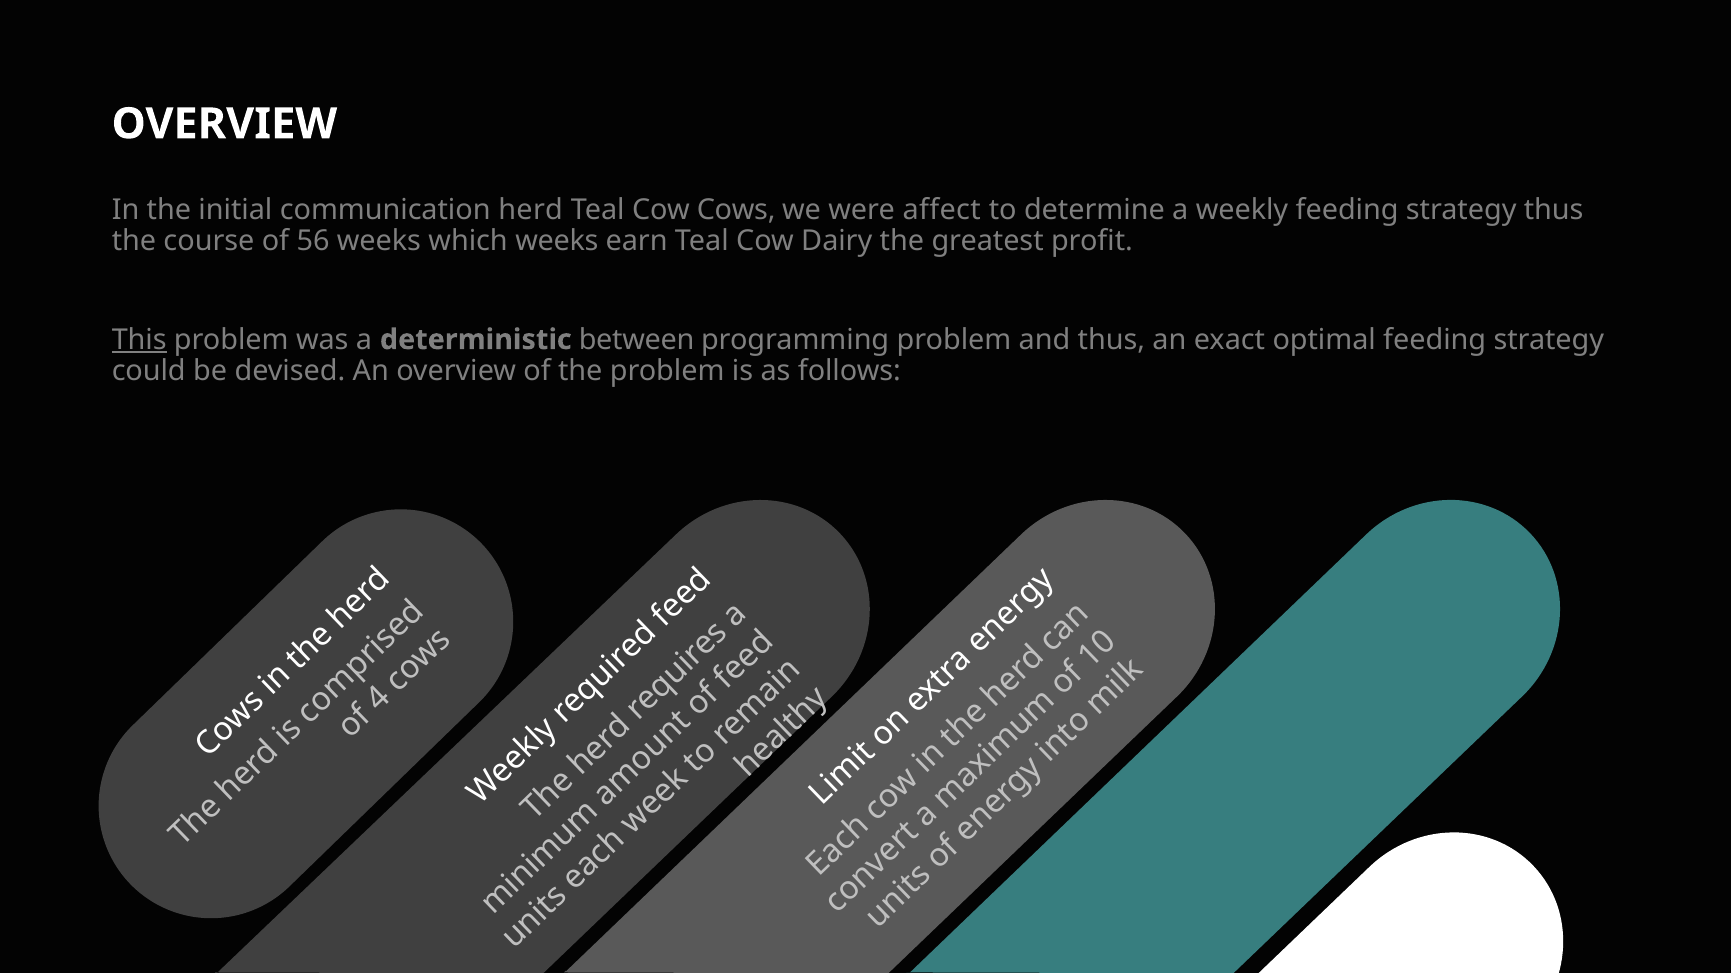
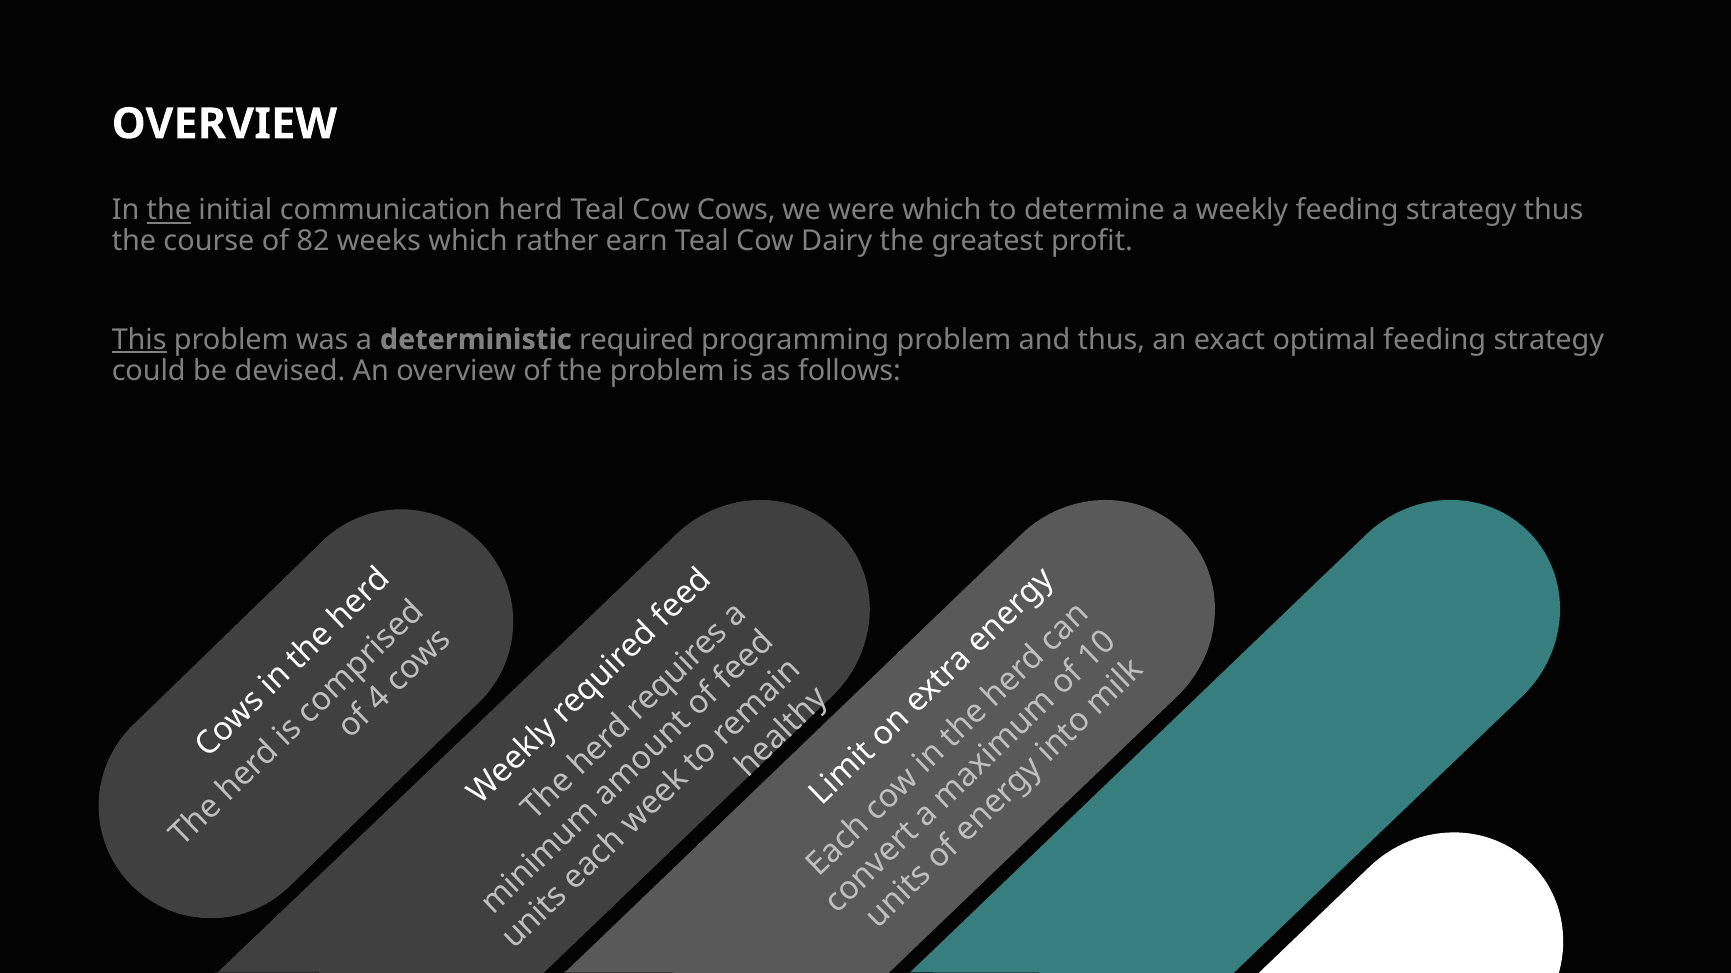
the underline: none -> present (169, 210)
were affect: affect -> which (942, 210)
56: 56 -> 82 (313, 242)
which weeks: weeks -> rather (557, 242)
between: between -> required (637, 340)
